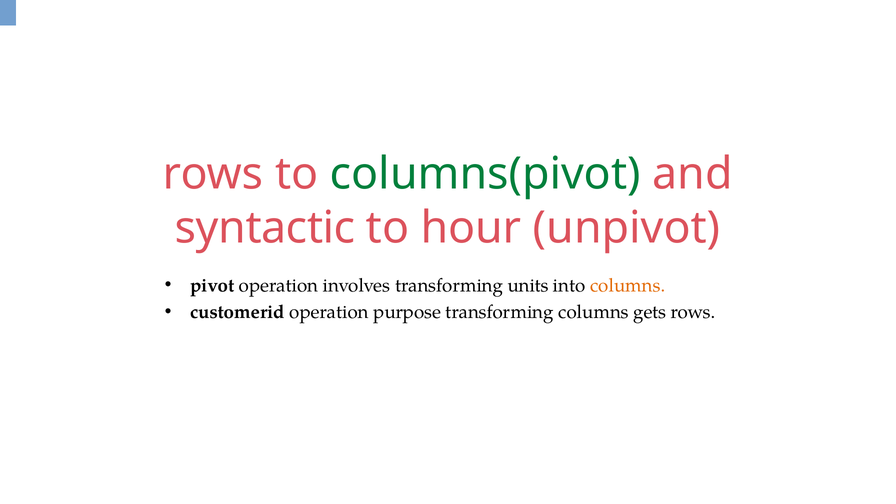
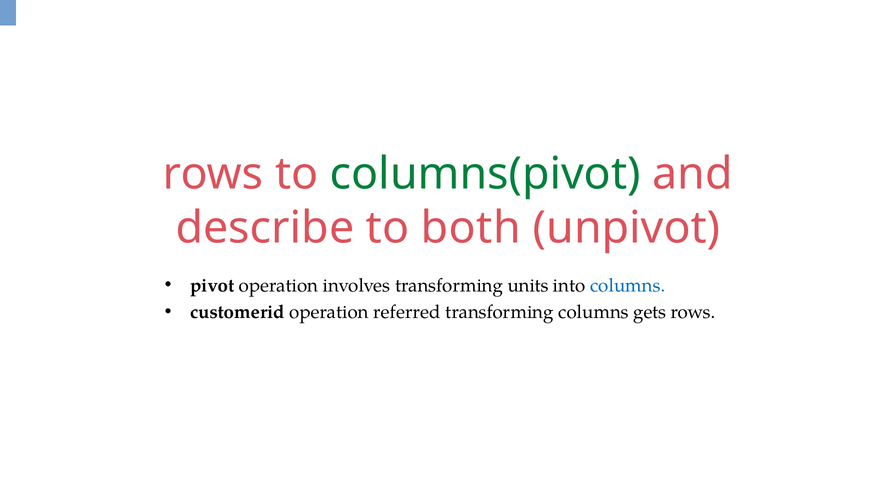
syntactic: syntactic -> describe (265, 228)
hour: hour -> both (471, 228)
columns colour: orange -> blue (628, 285)
purpose: purpose -> referred (407, 312)
